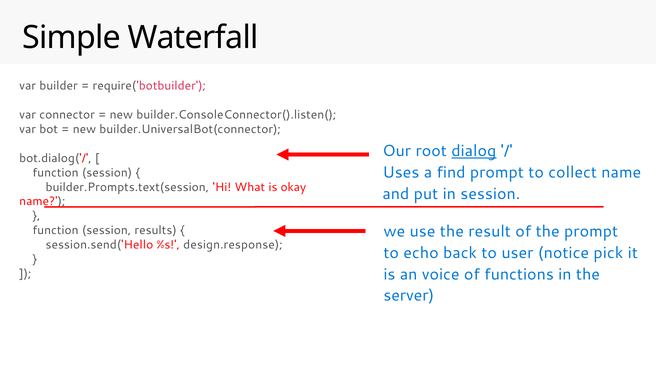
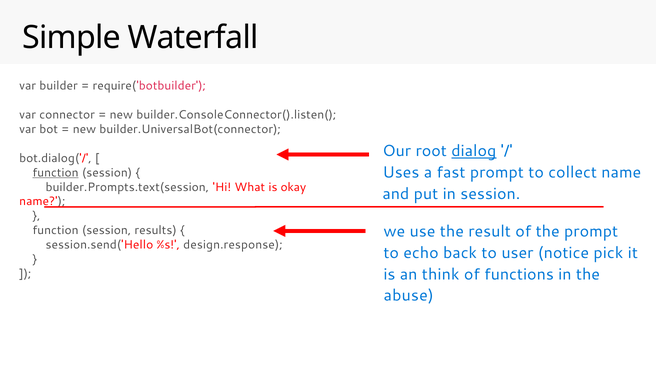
find: find -> fast (451, 172)
function underline: none -> present (56, 173)
voice: voice -> think (441, 274)
server: server -> abuse (409, 296)
